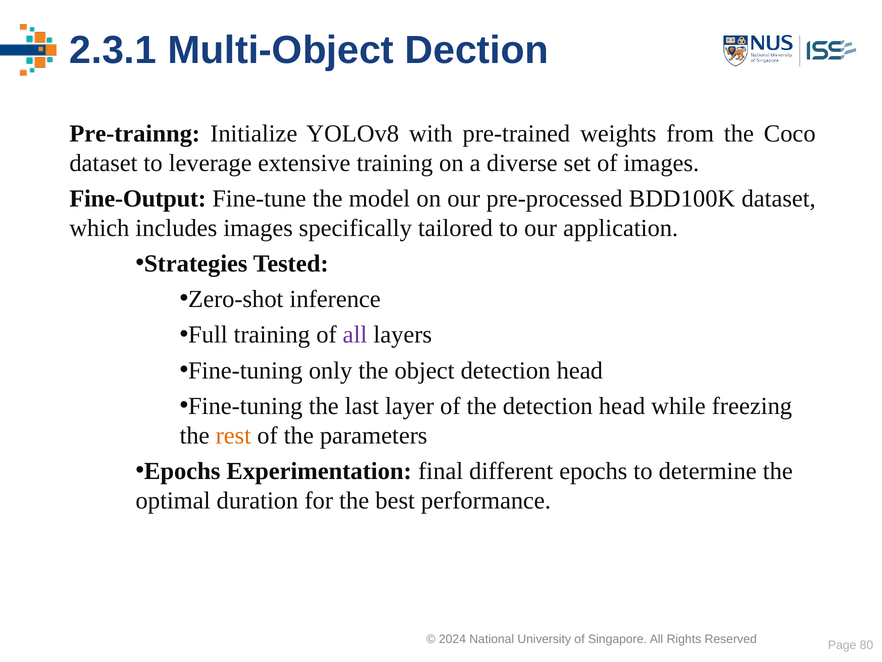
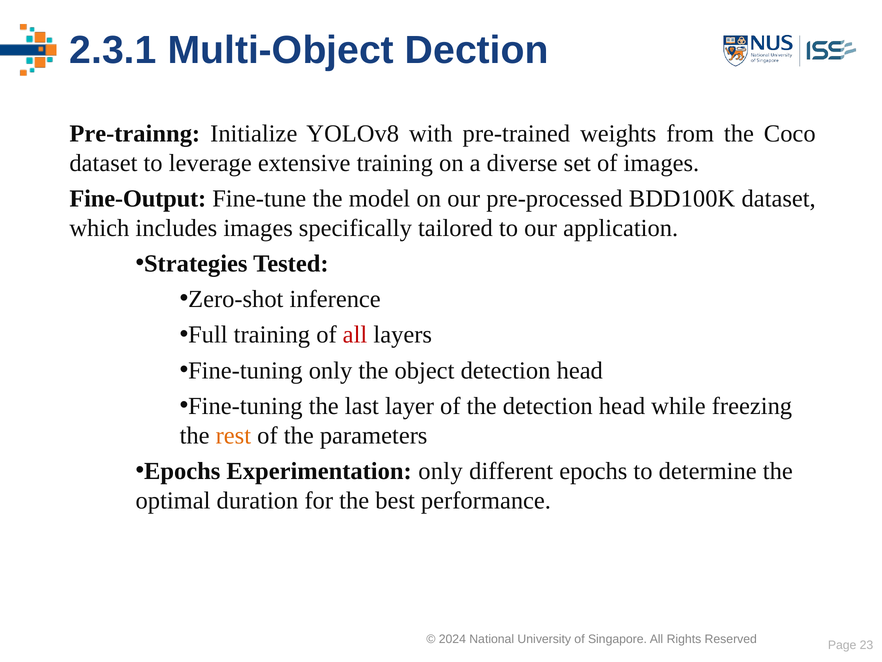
all colour: purple -> red (355, 335)
Experimentation final: final -> only (441, 471)
80: 80 -> 23 (866, 645)
